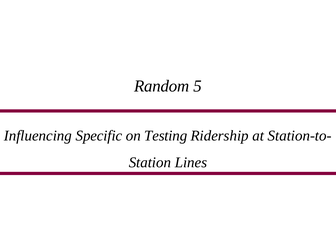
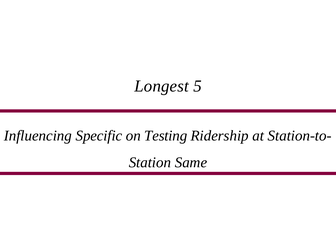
Random: Random -> Longest (162, 86)
Lines: Lines -> Same (191, 162)
